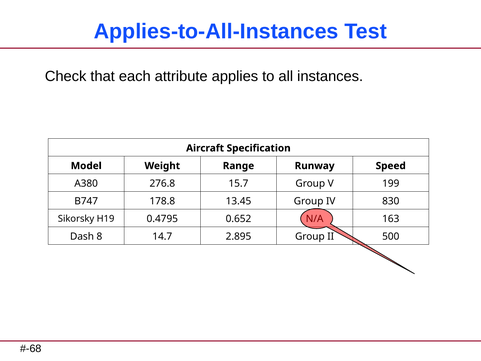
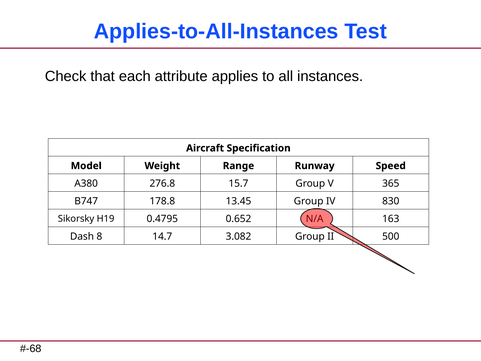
199: 199 -> 365 (391, 183)
2.895: 2.895 -> 3.082 (238, 236)
